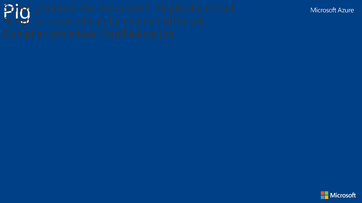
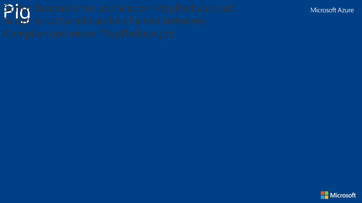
grammar: grammar -> facetable (56, 8)
associated: associated -> application (125, 8)
different: different -> between (184, 21)
